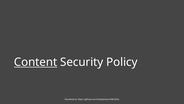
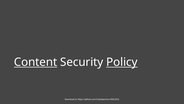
Policy underline: none -> present (122, 62)
